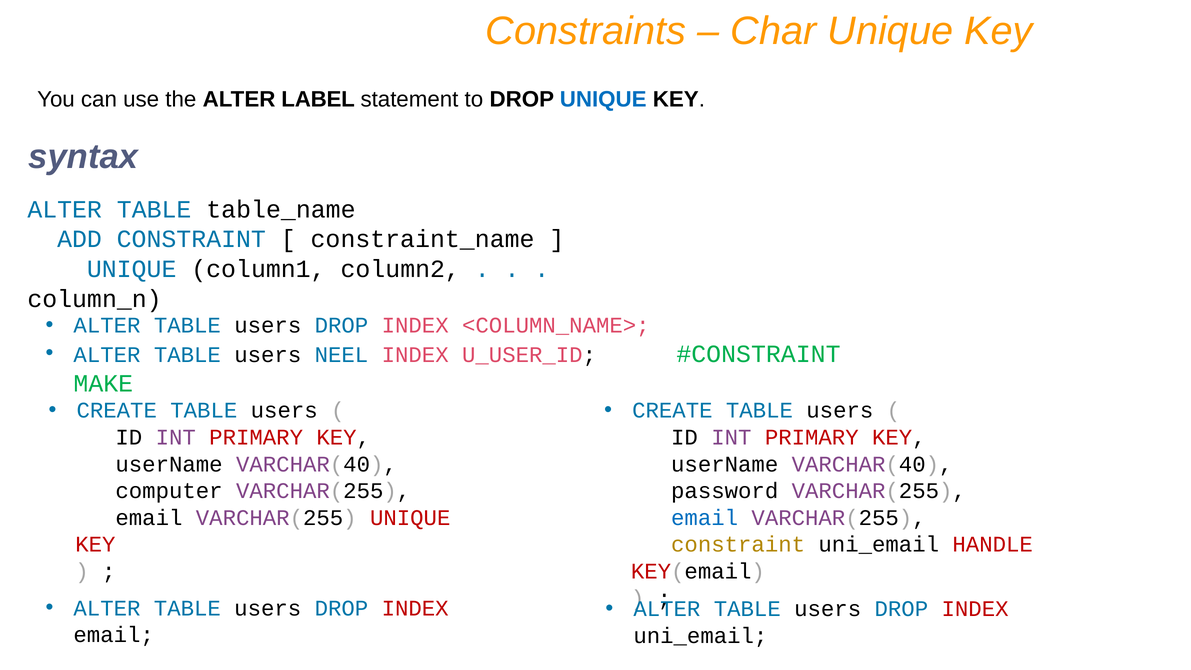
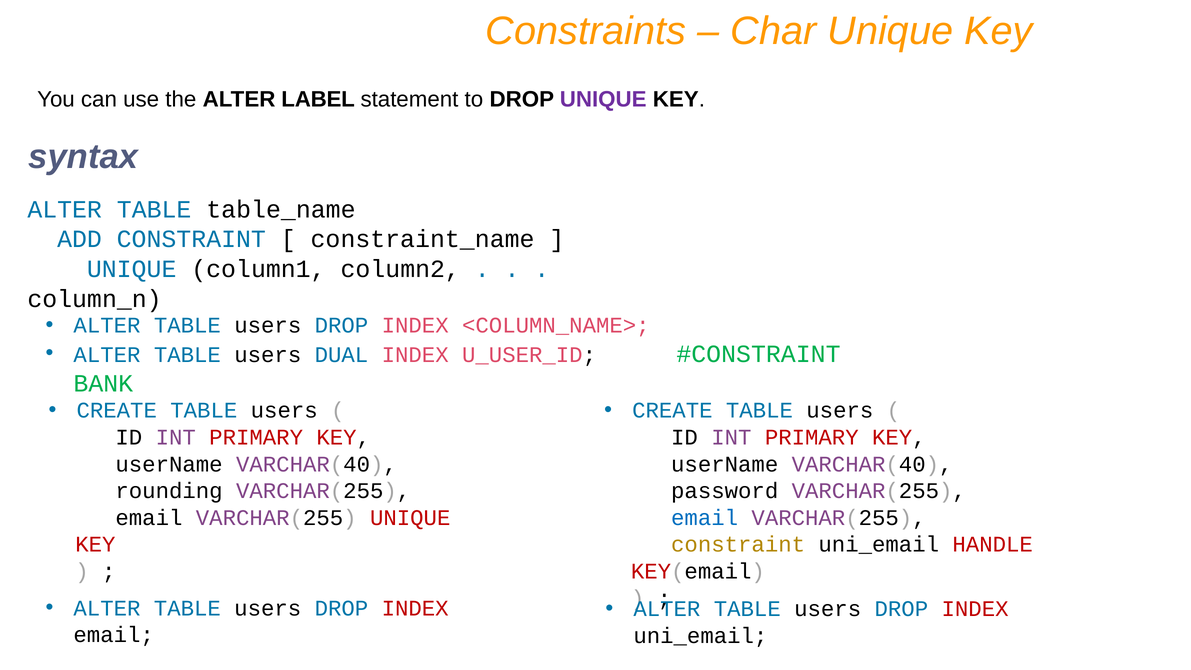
UNIQUE colour: blue -> purple (603, 99)
NEEL: NEEL -> DUAL (341, 355)
MAKE: MAKE -> BANK (103, 384)
computer: computer -> rounding (169, 491)
